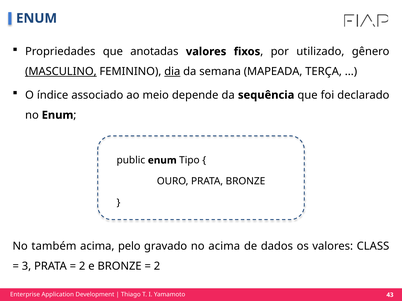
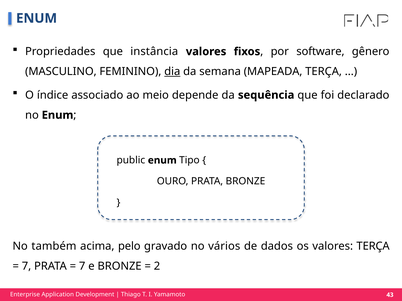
anotadas: anotadas -> instância (154, 52)
utilizado: utilizado -> software (320, 52)
MASCULINO underline: present -> none (61, 72)
no acima: acima -> vários (224, 247)
valores CLASS: CLASS -> TERÇA (373, 247)
3: 3 -> 7 (27, 267)
2: 2 -> 7 (82, 267)
